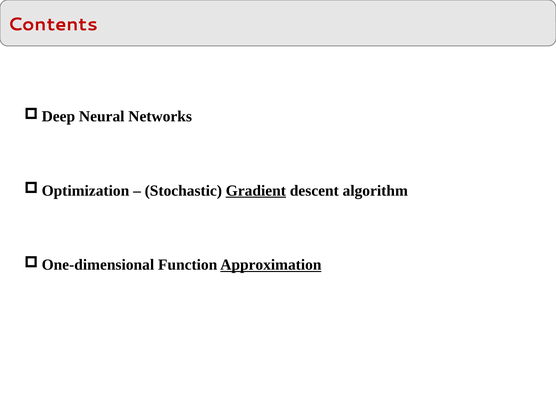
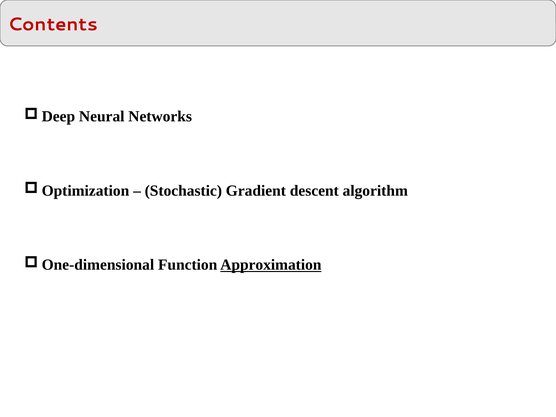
Gradient underline: present -> none (256, 191)
